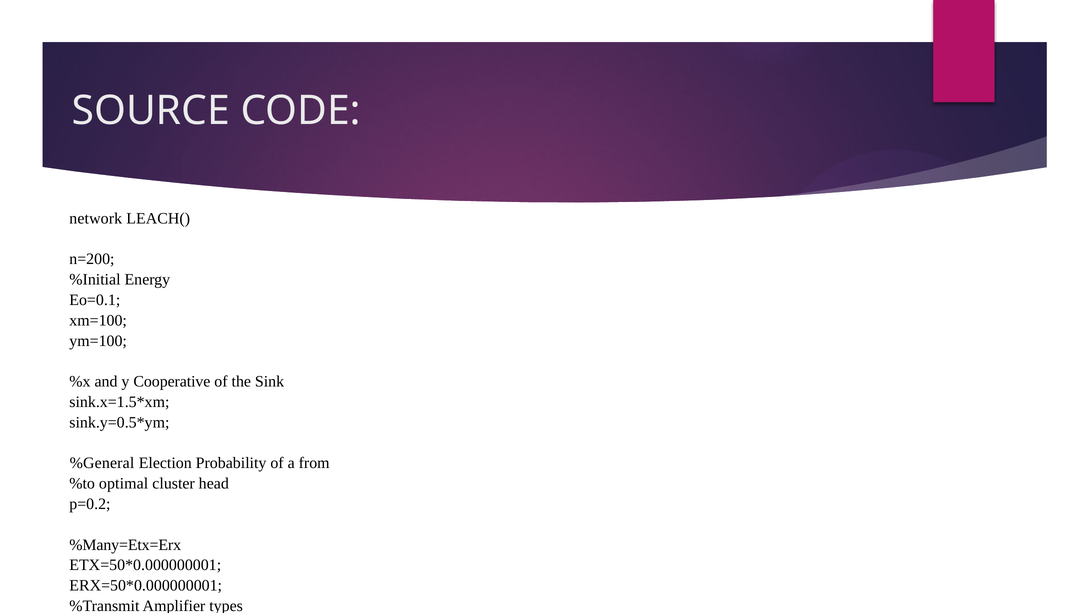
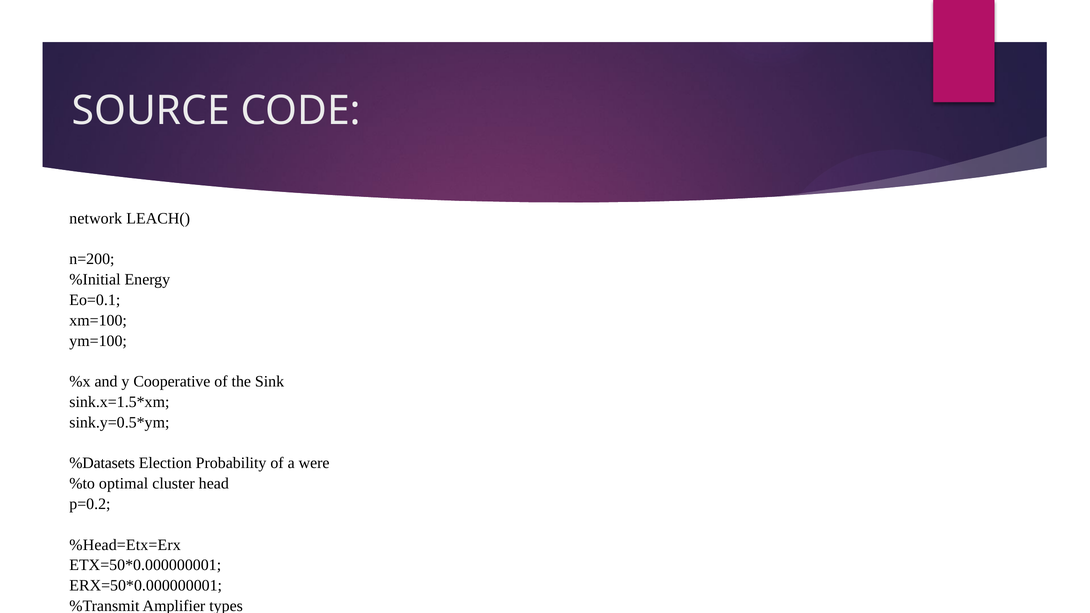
%General: %General -> %Datasets (102, 463)
from: from -> were (314, 463)
%Many=Etx=Erx: %Many=Etx=Erx -> %Head=Etx=Erx (125, 545)
